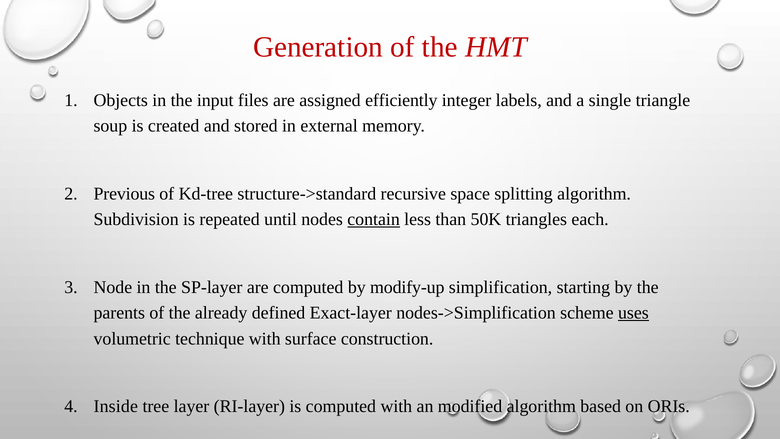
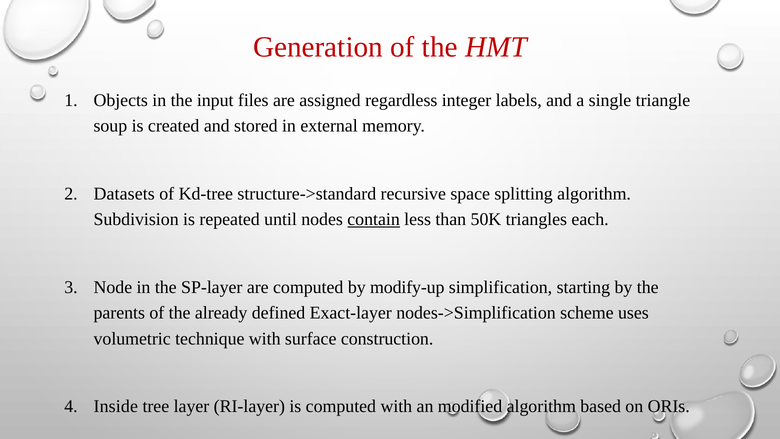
efficiently: efficiently -> regardless (401, 100)
Previous: Previous -> Datasets (124, 194)
uses underline: present -> none (633, 313)
